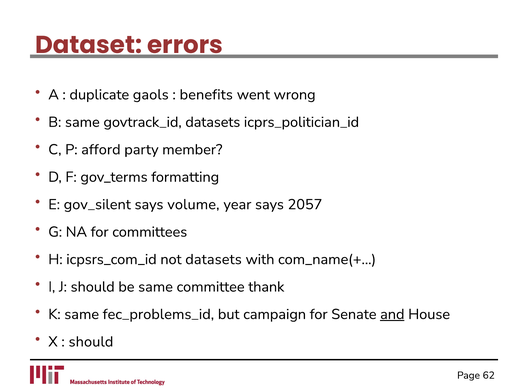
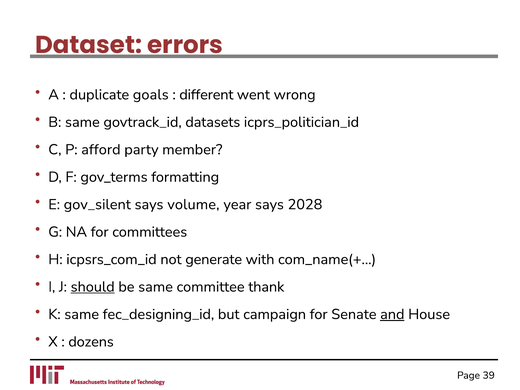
gaols: gaols -> goals (151, 95)
benefits: benefits -> different (206, 95)
2057: 2057 -> 2028 (305, 204)
not datasets: datasets -> generate (214, 259)
should underline: none -> present (93, 287)
fec_problems_id: fec_problems_id -> fec_designing_id (158, 314)
should: should -> dozens (91, 342)
62: 62 -> 39 (489, 375)
